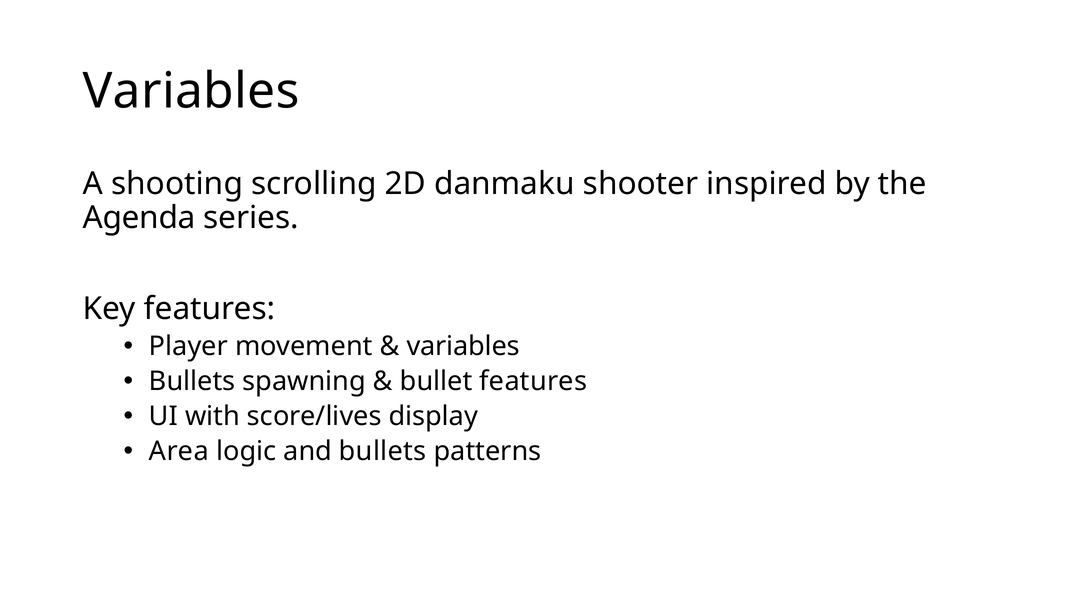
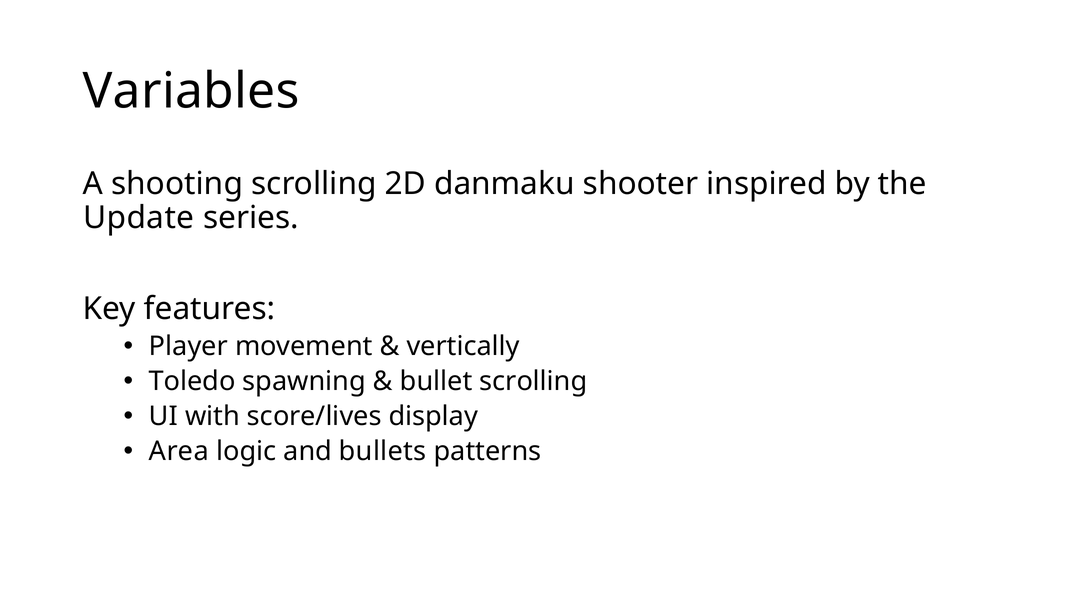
Agenda: Agenda -> Update (139, 218)
variables: variables -> vertically (463, 346)
Bullets: Bullets -> Toledo (192, 381)
bullet features: features -> scrolling (533, 381)
